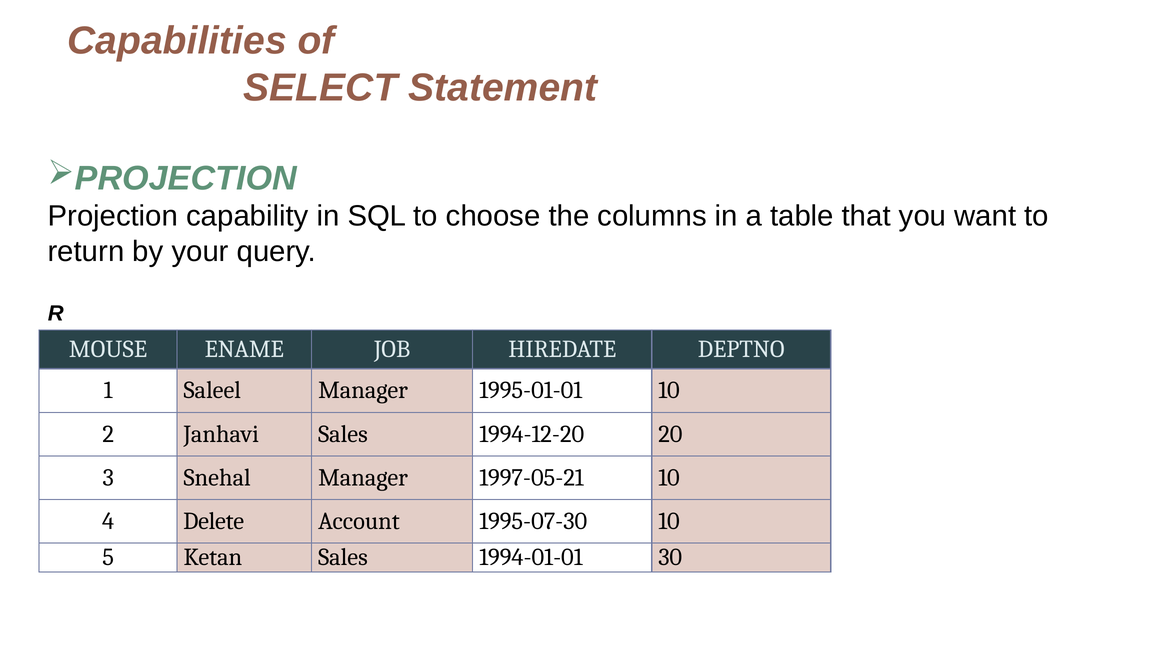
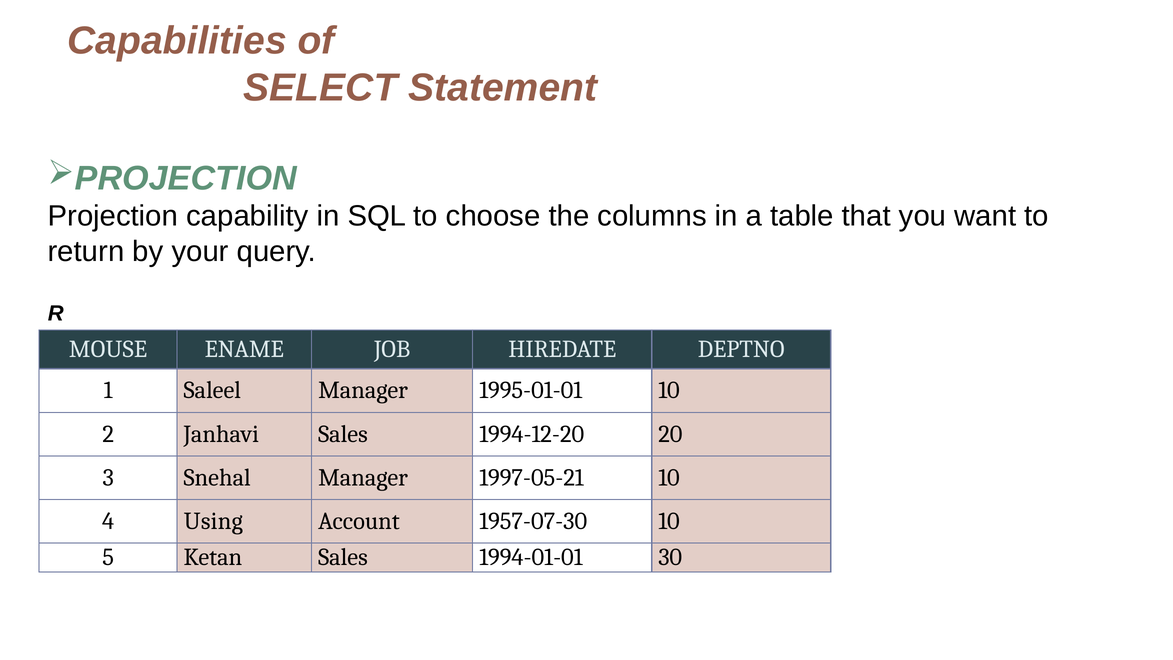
Delete: Delete -> Using (213, 521)
1995-07-30: 1995-07-30 -> 1957-07-30 (533, 521)
